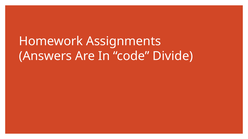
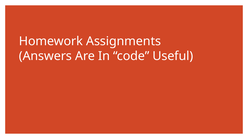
Divide: Divide -> Useful (173, 56)
